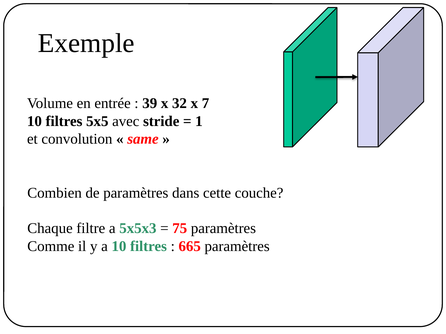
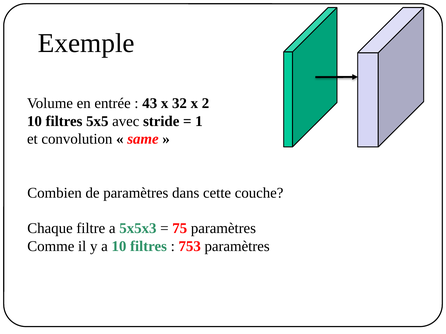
39: 39 -> 43 (150, 104)
7: 7 -> 2 (205, 104)
665: 665 -> 753 (190, 247)
